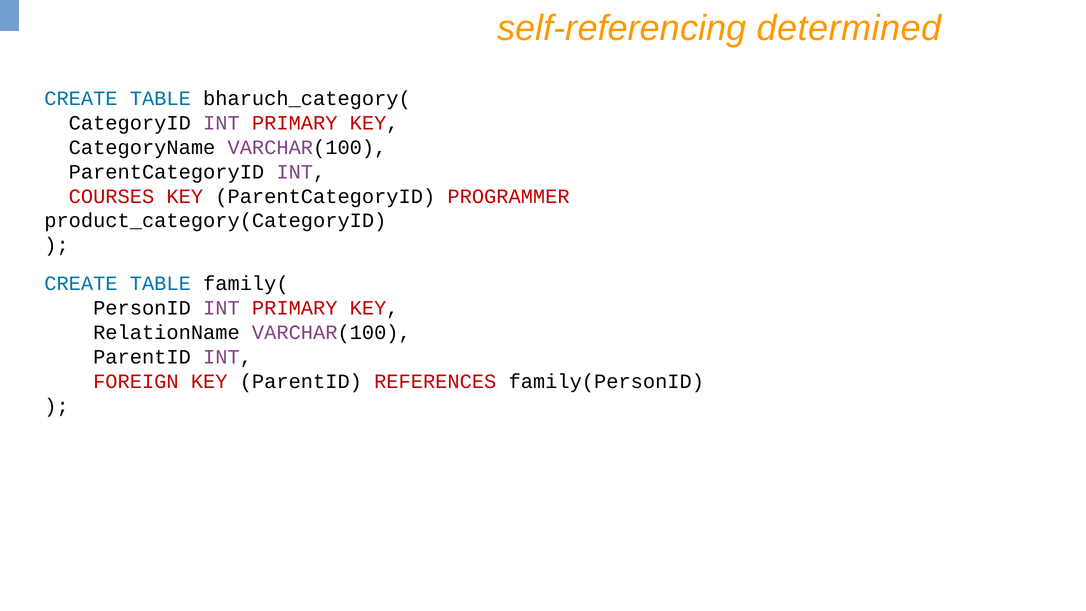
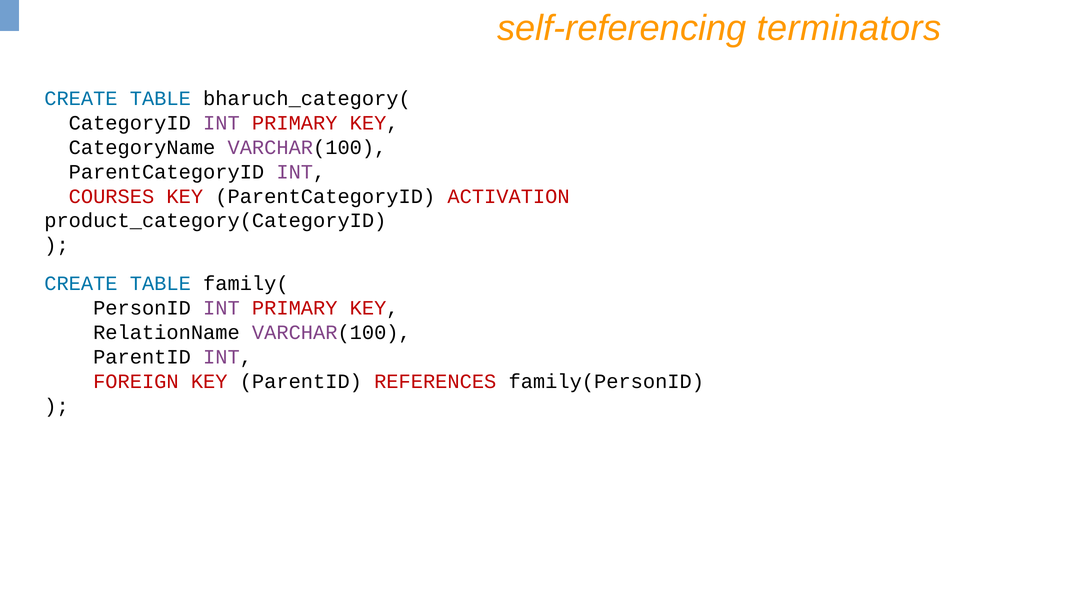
determined: determined -> terminators (849, 28)
PROGRAMMER: PROGRAMMER -> ACTIVATION (509, 196)
